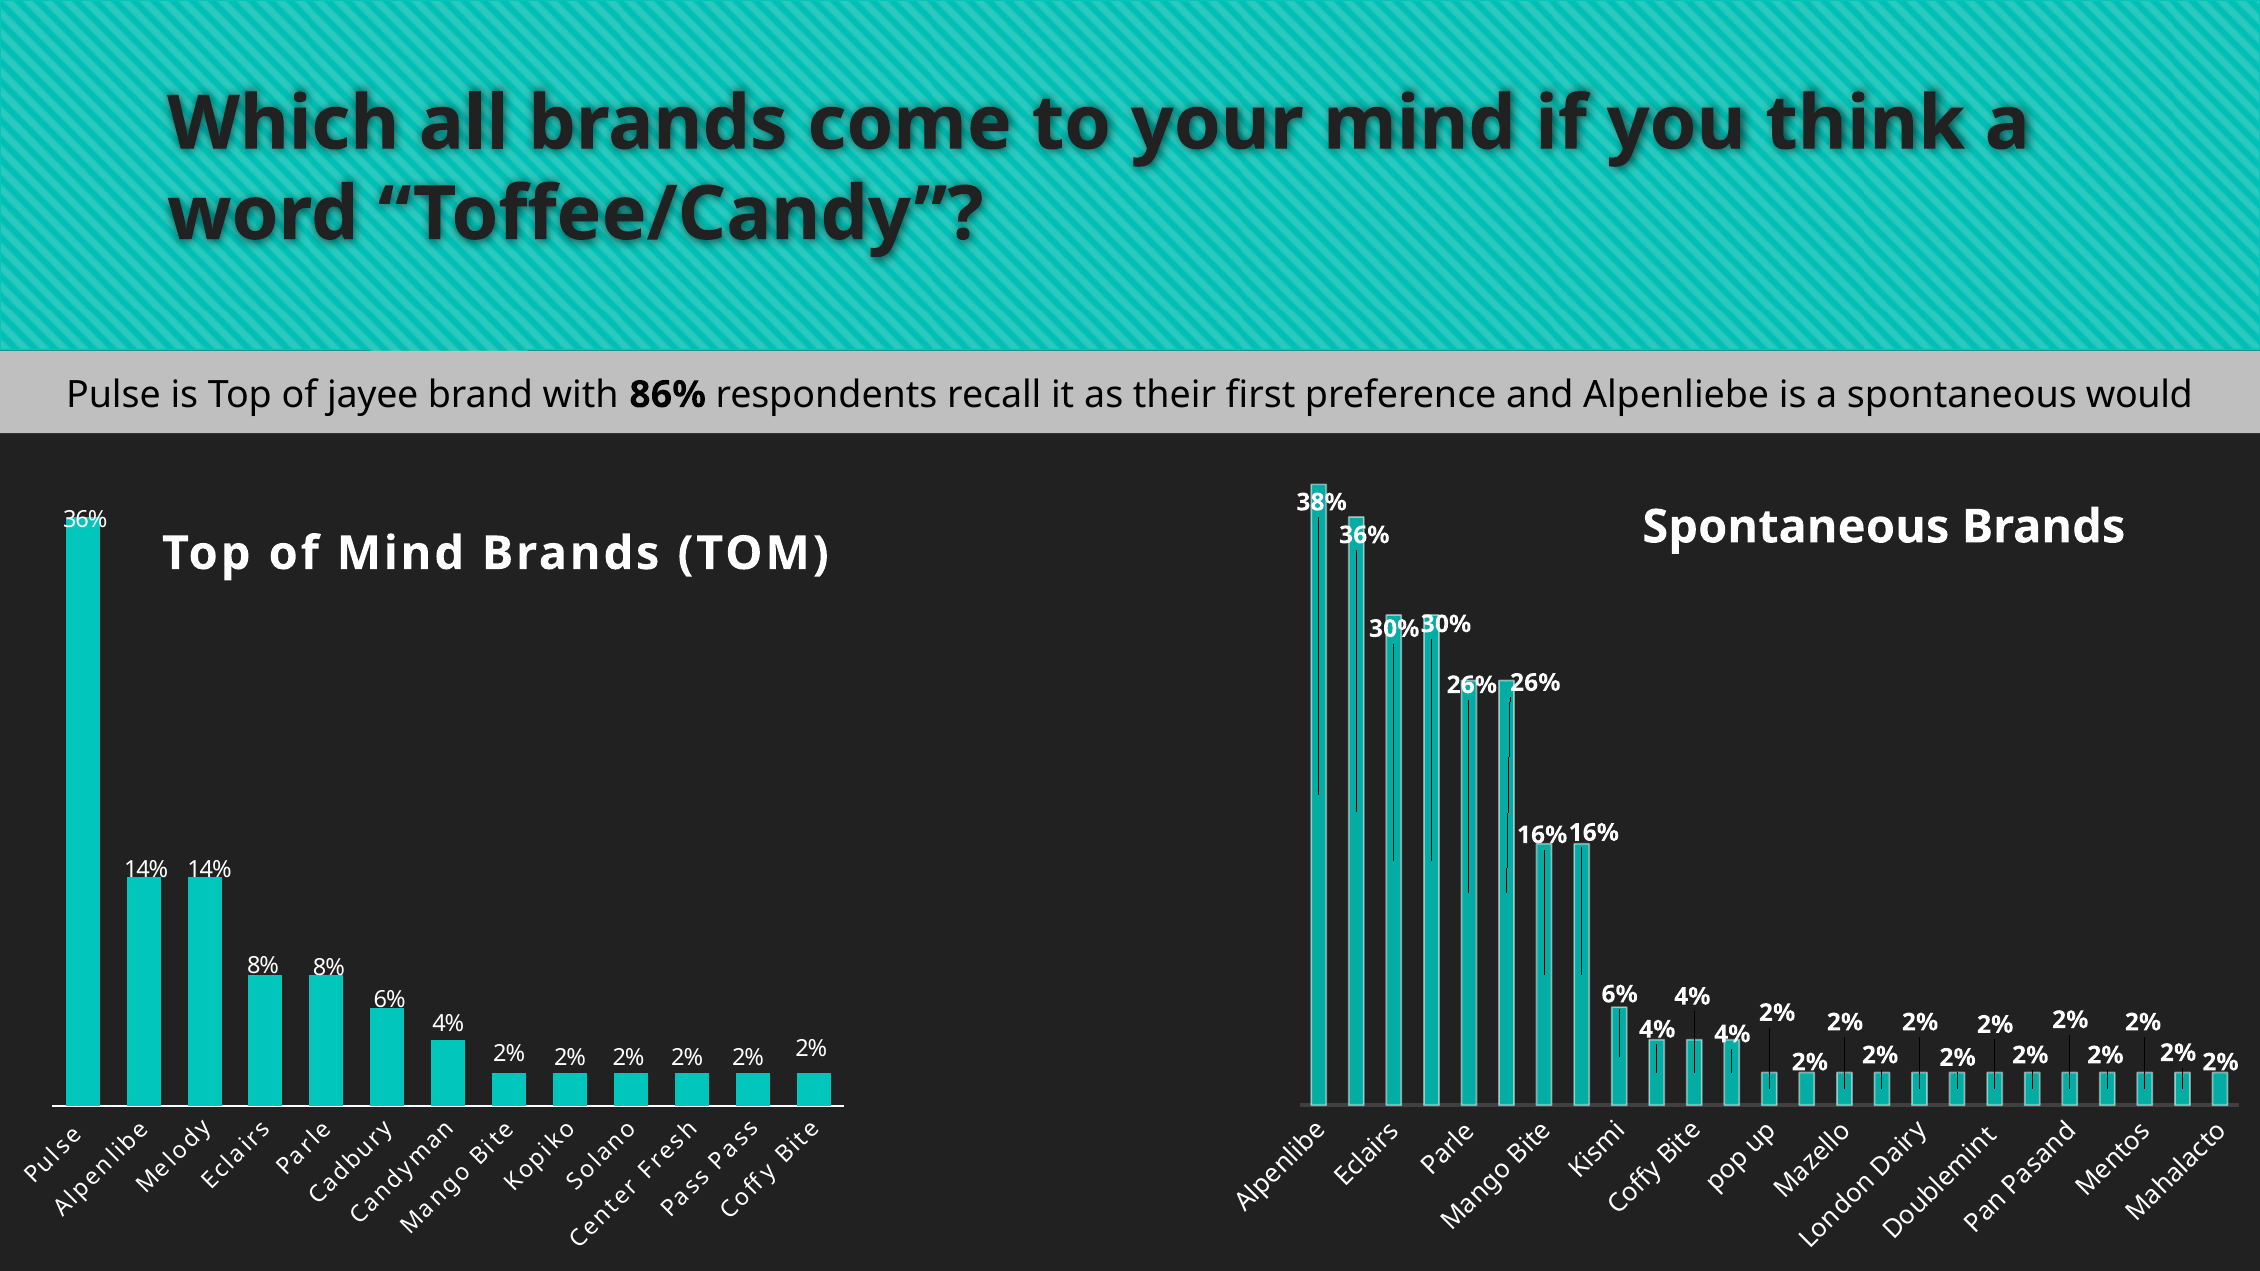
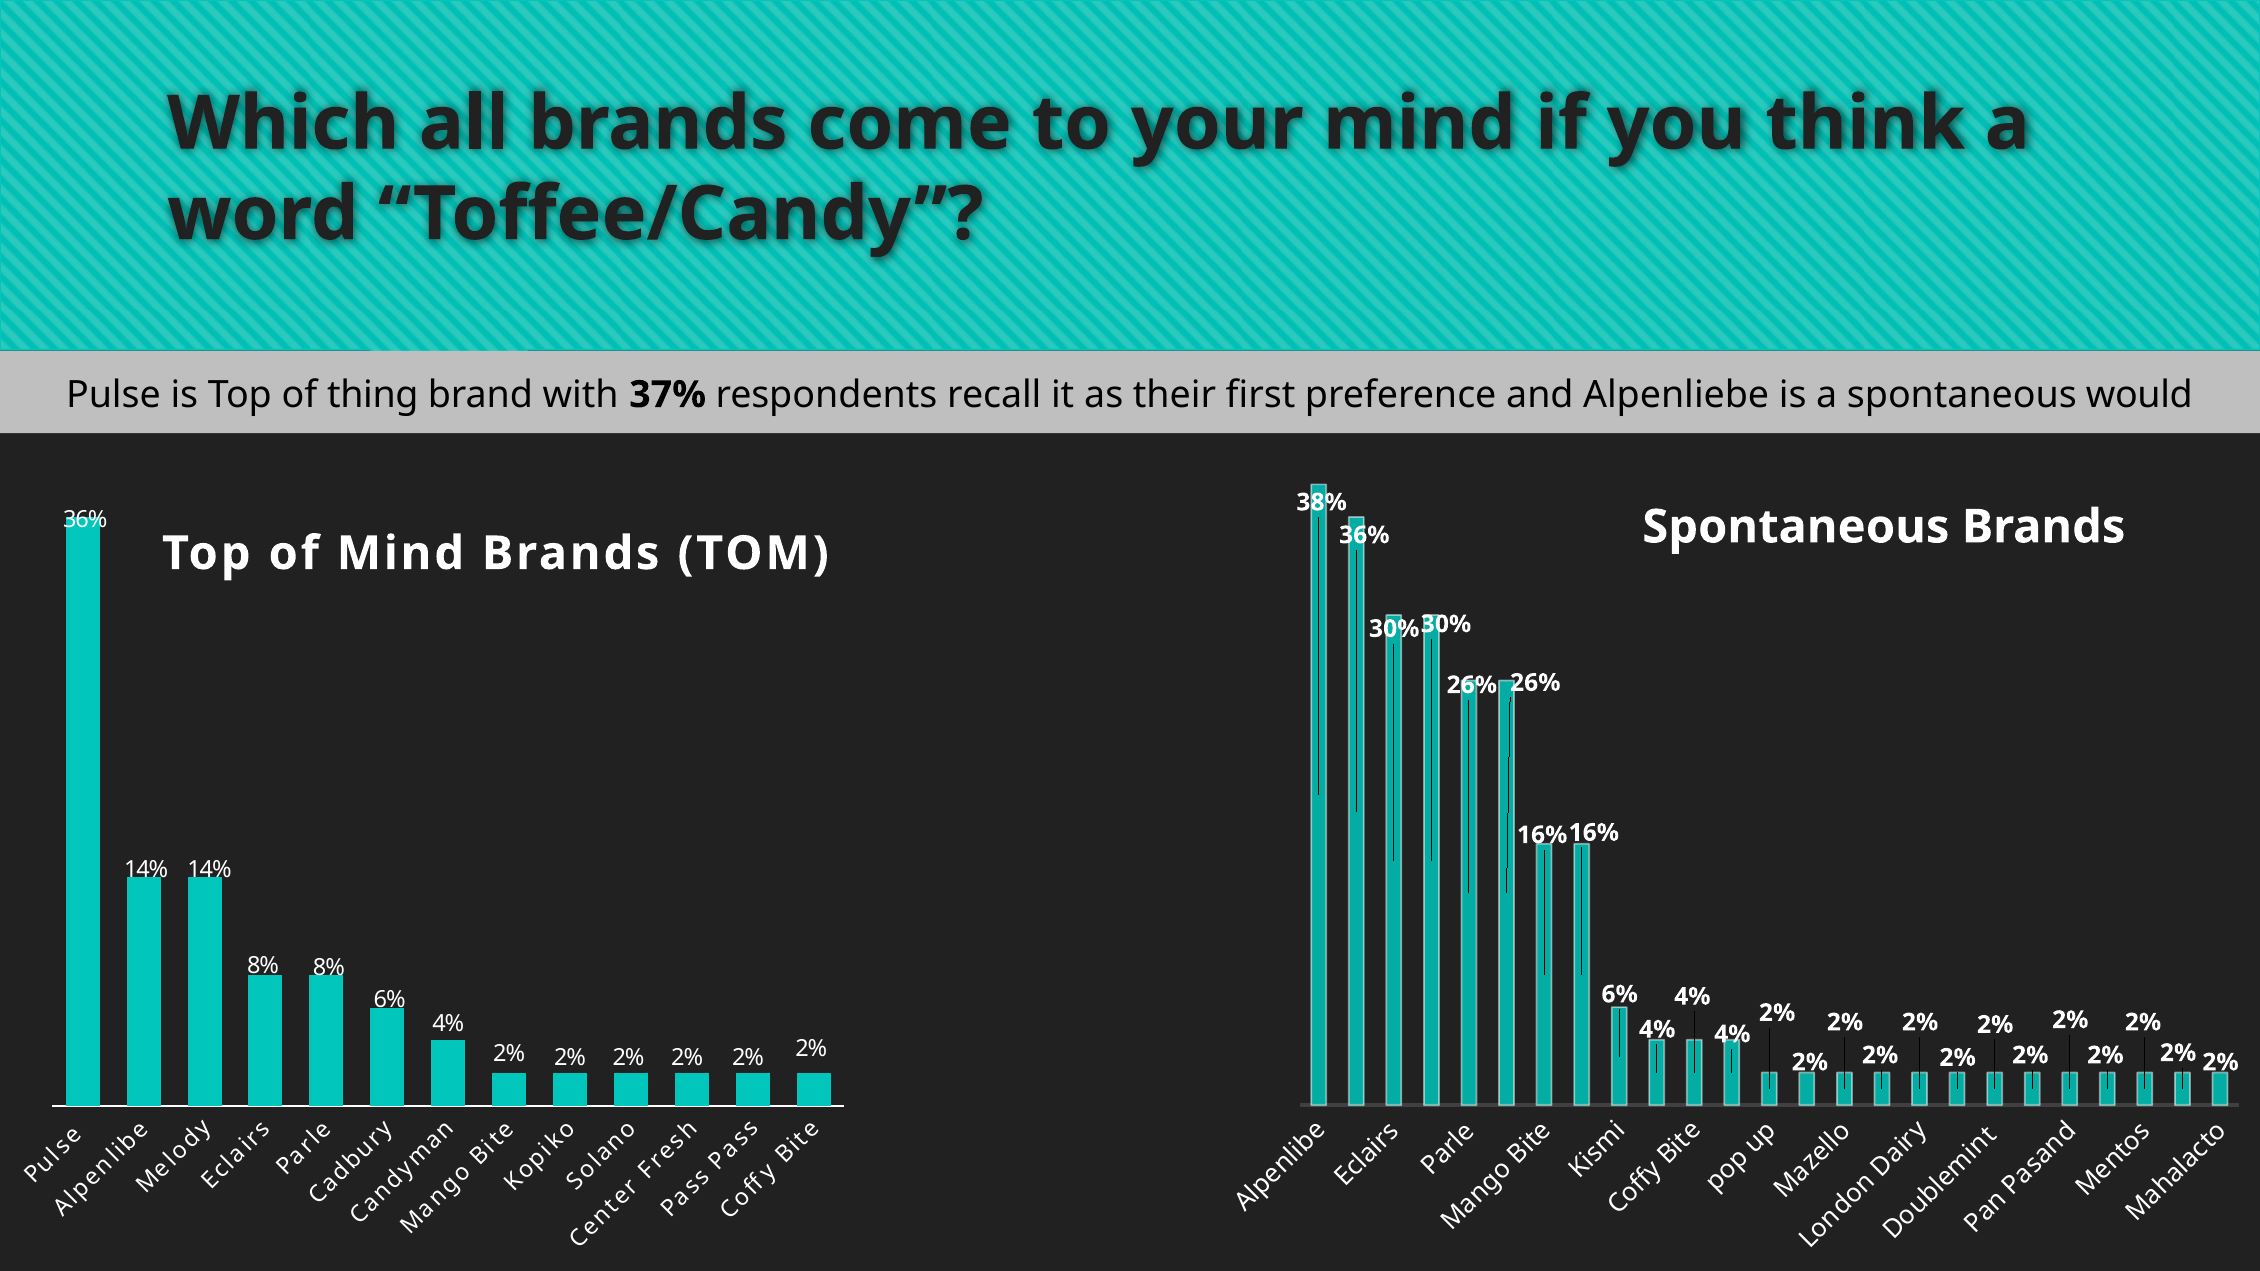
jayee: jayee -> thing (373, 395)
86%: 86% -> 37% (668, 395)
